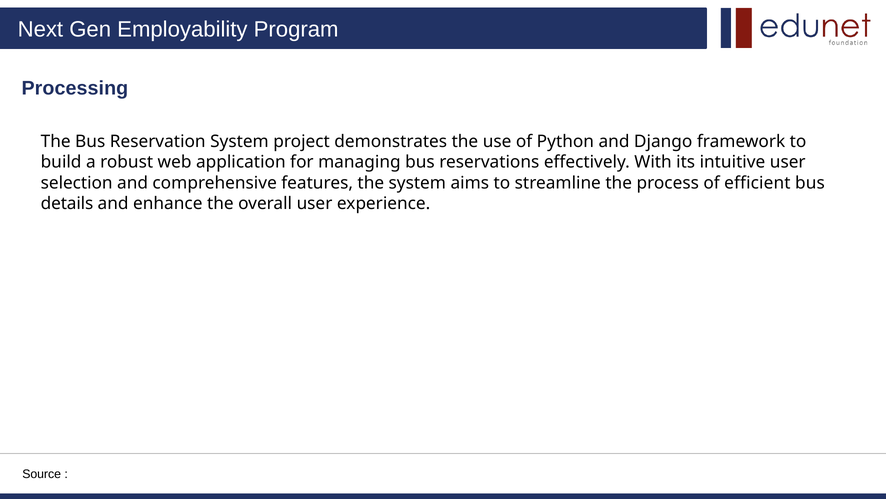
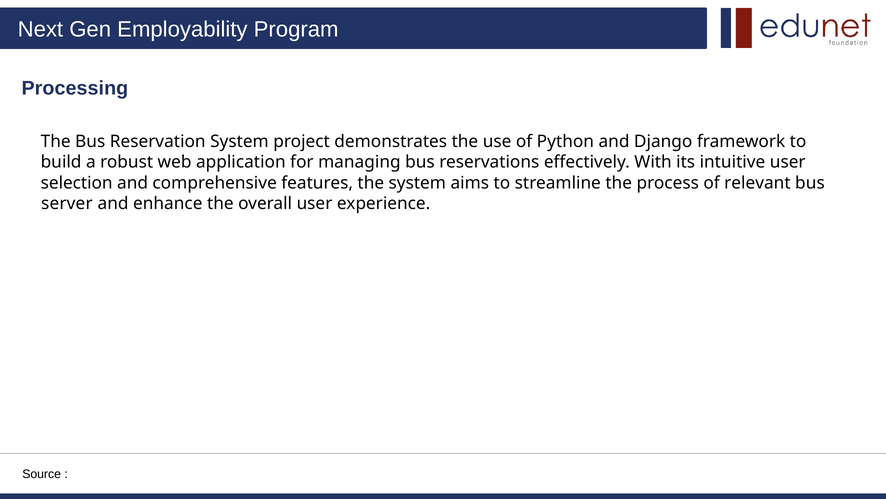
efficient: efficient -> relevant (757, 183)
details: details -> server (67, 203)
